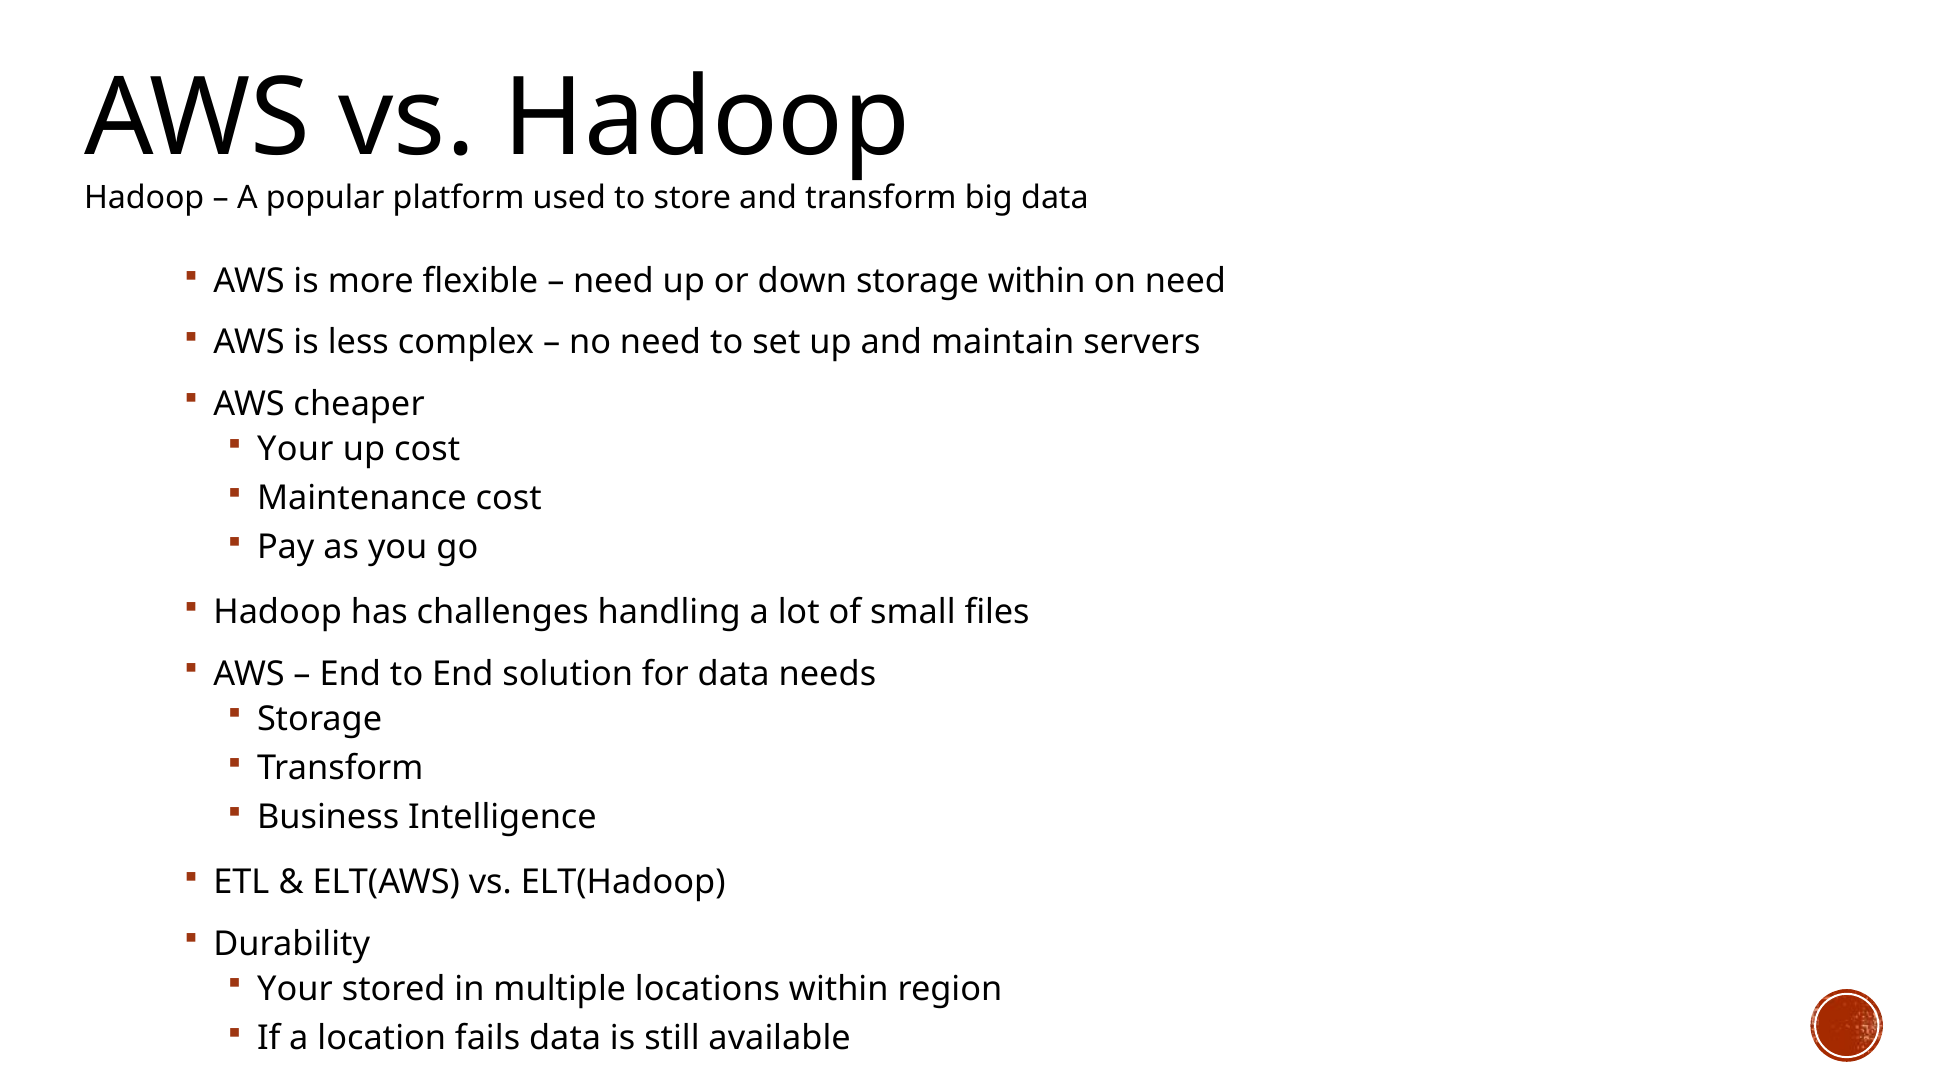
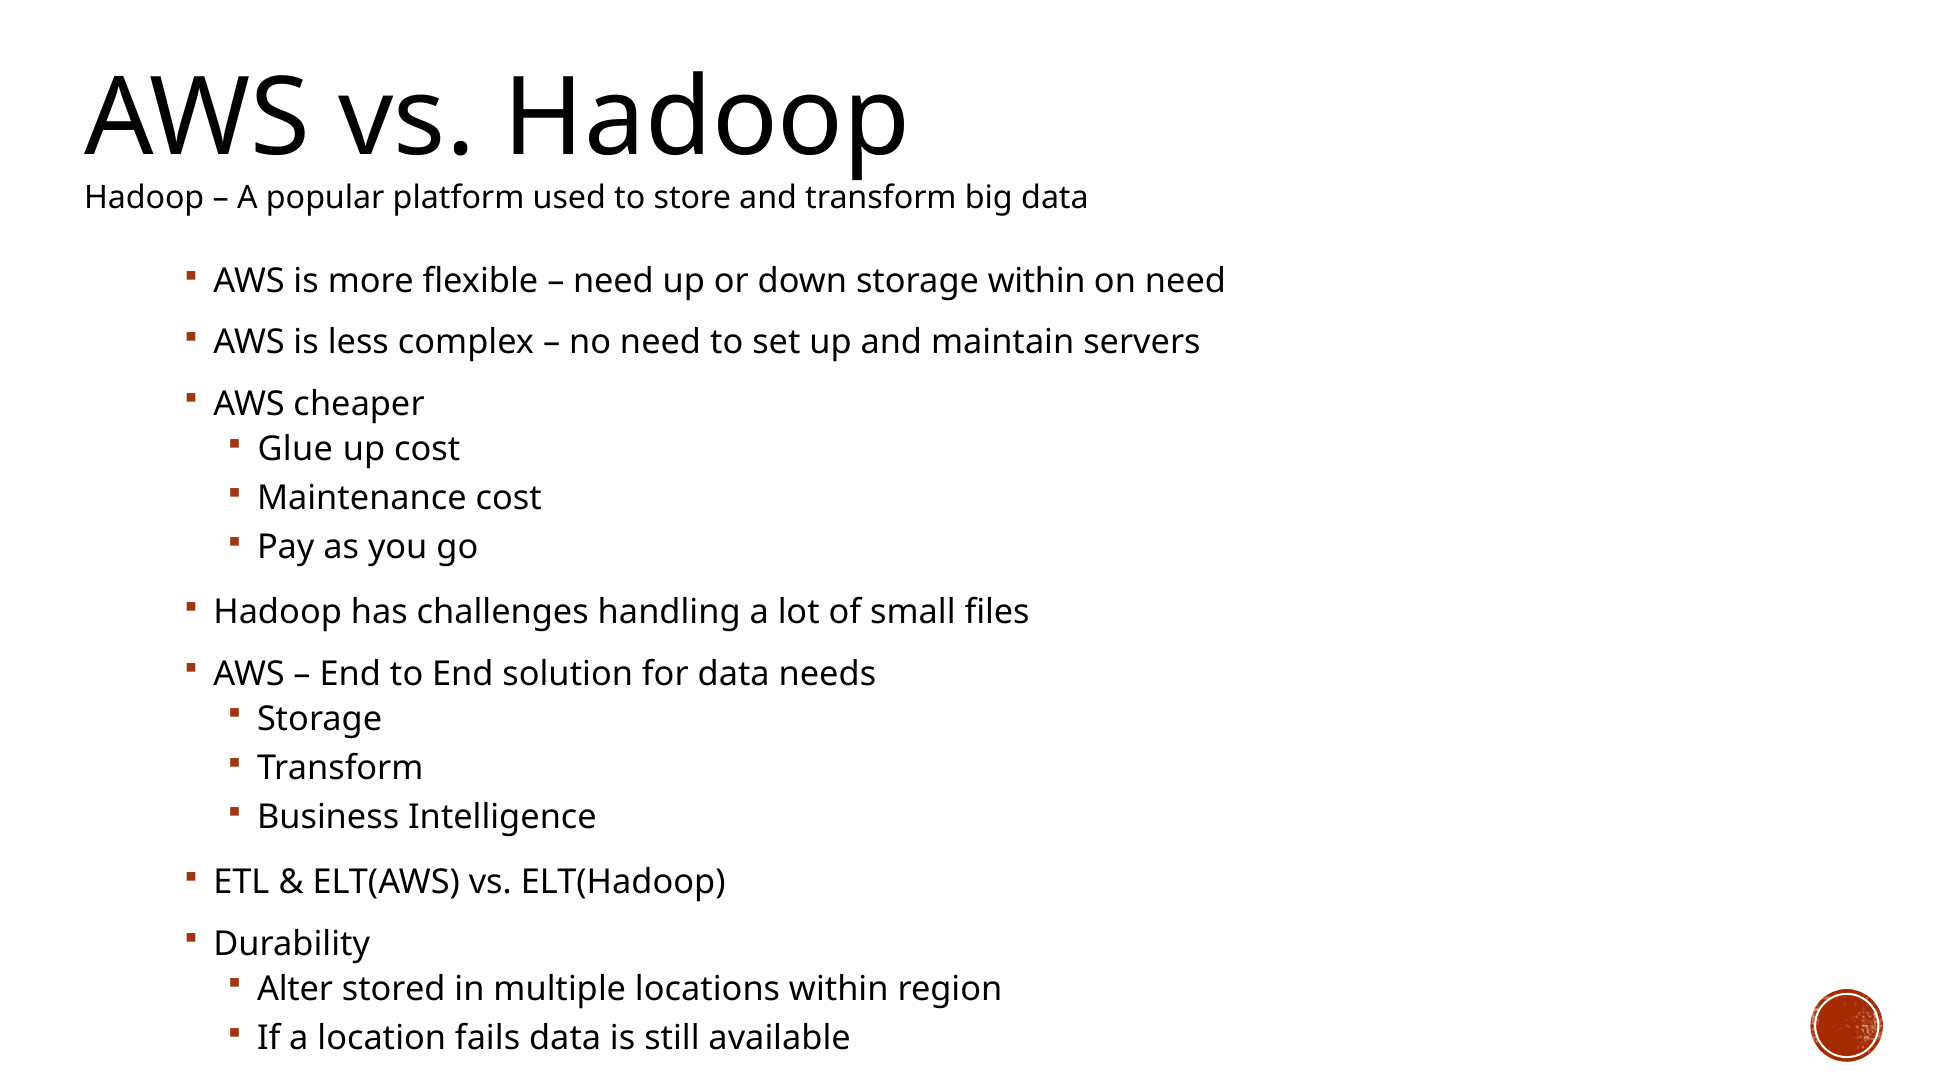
Your: Your -> Glue (295, 449)
Your: Your -> Alter (295, 989)
